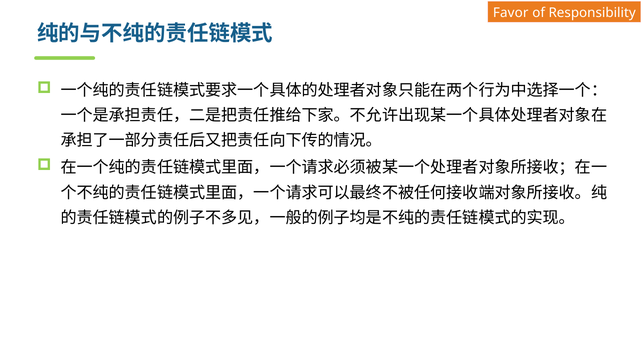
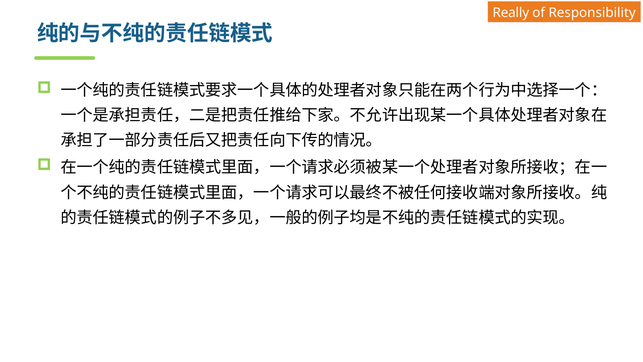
Favor: Favor -> Really (511, 13)
